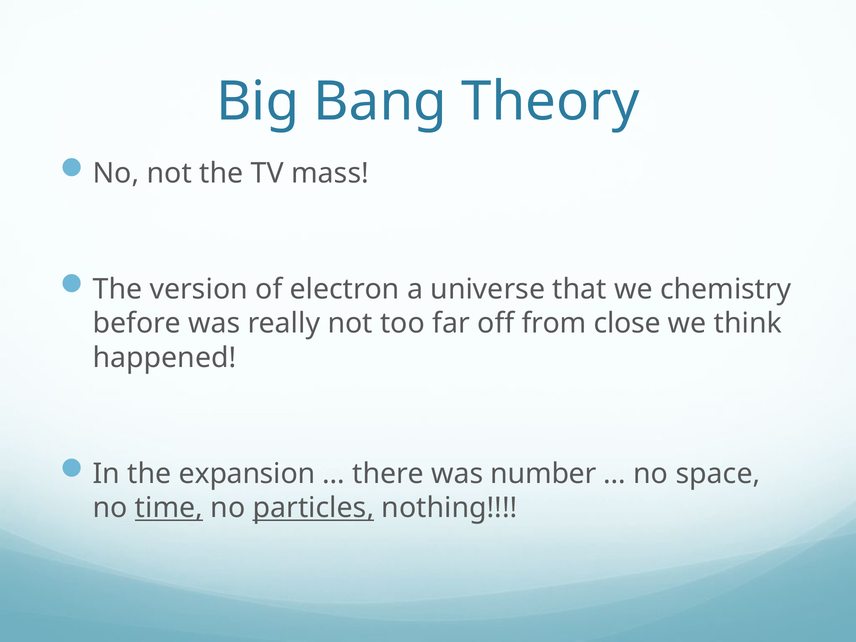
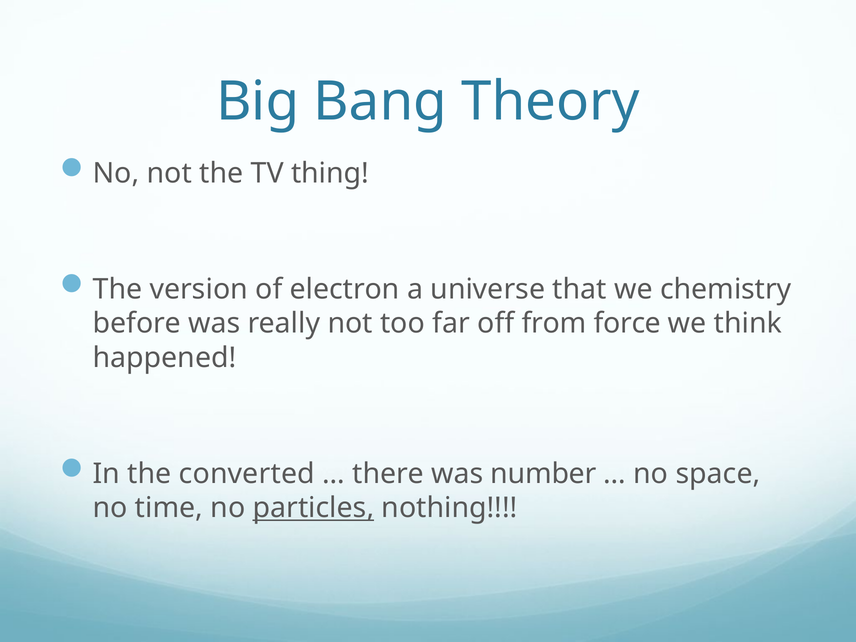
mass: mass -> thing (330, 173)
close: close -> force (627, 324)
expansion: expansion -> converted (247, 474)
time underline: present -> none (169, 508)
